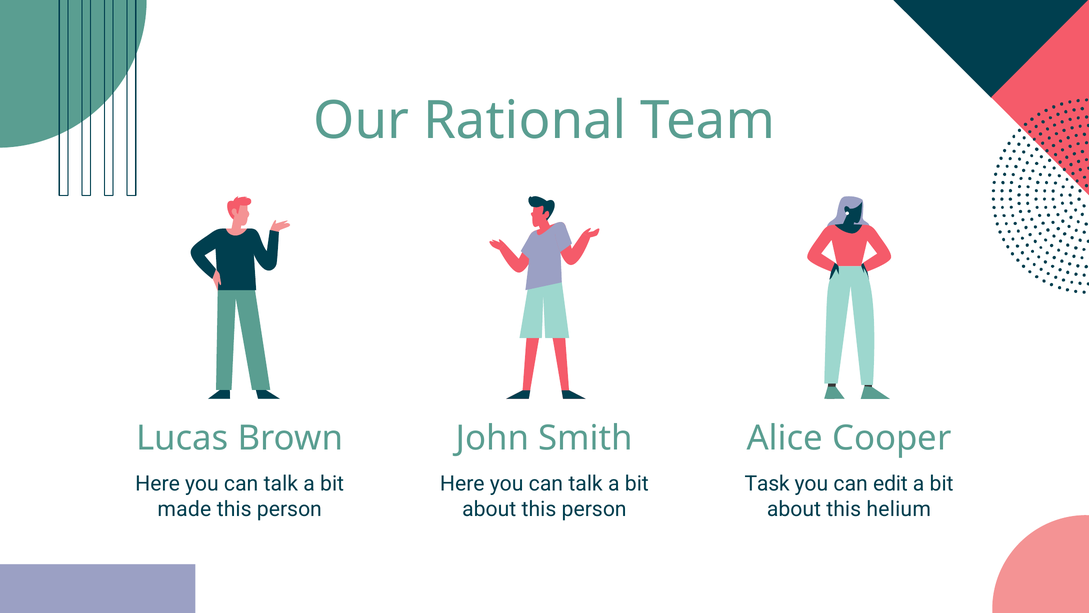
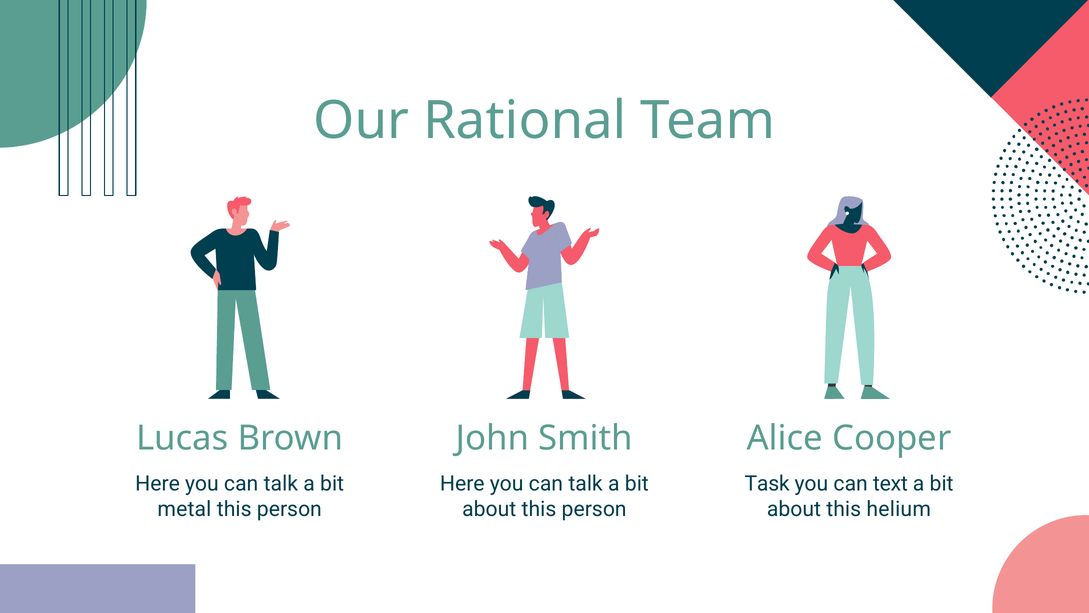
edit: edit -> text (890, 484)
made: made -> metal (184, 509)
